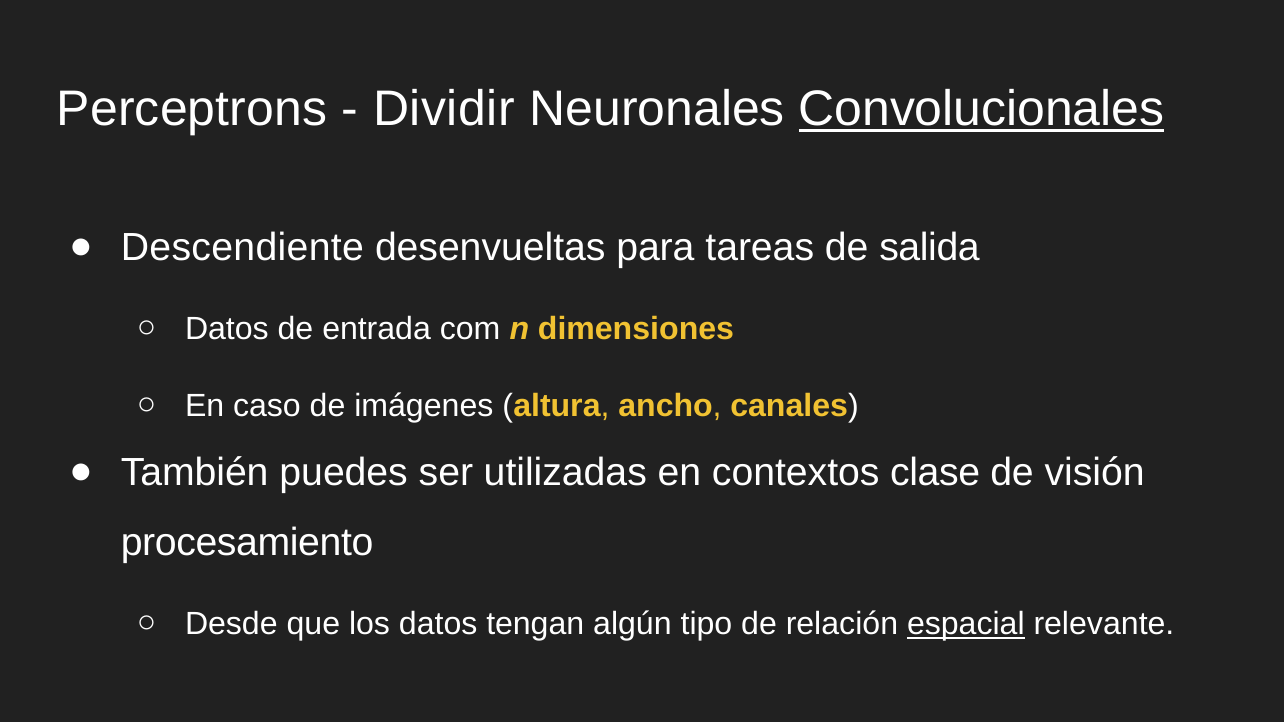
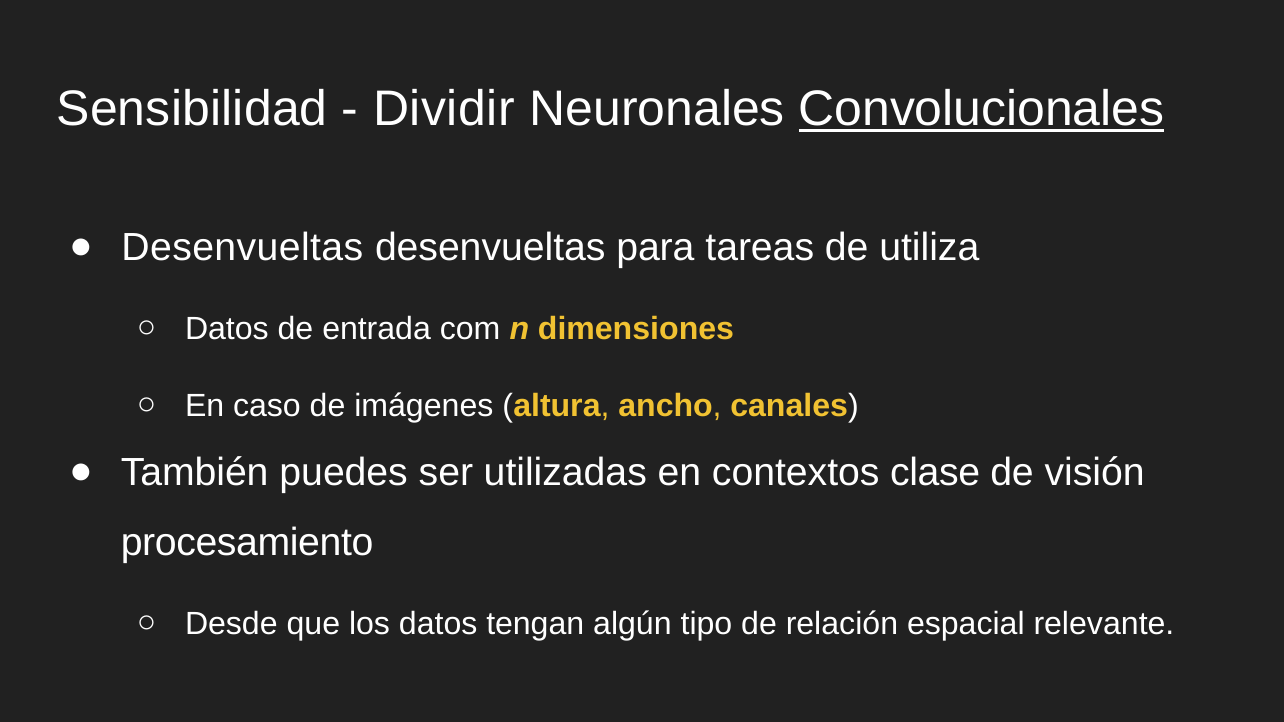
Perceptrons: Perceptrons -> Sensibilidad (192, 109)
Descendiente: Descendiente -> Desenvueltas (242, 248)
salida: salida -> utiliza (929, 248)
espacial underline: present -> none (966, 624)
